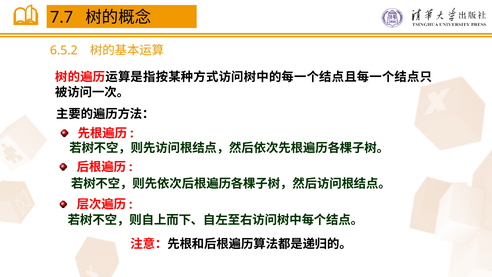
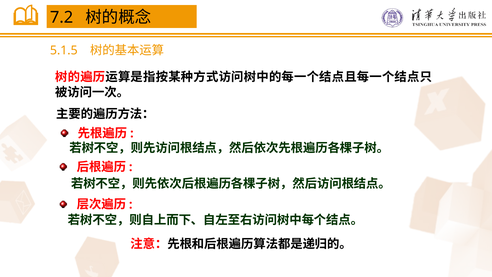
7.7: 7.7 -> 7.2 (62, 18)
6.5.2: 6.5.2 -> 5.1.5 (64, 50)
